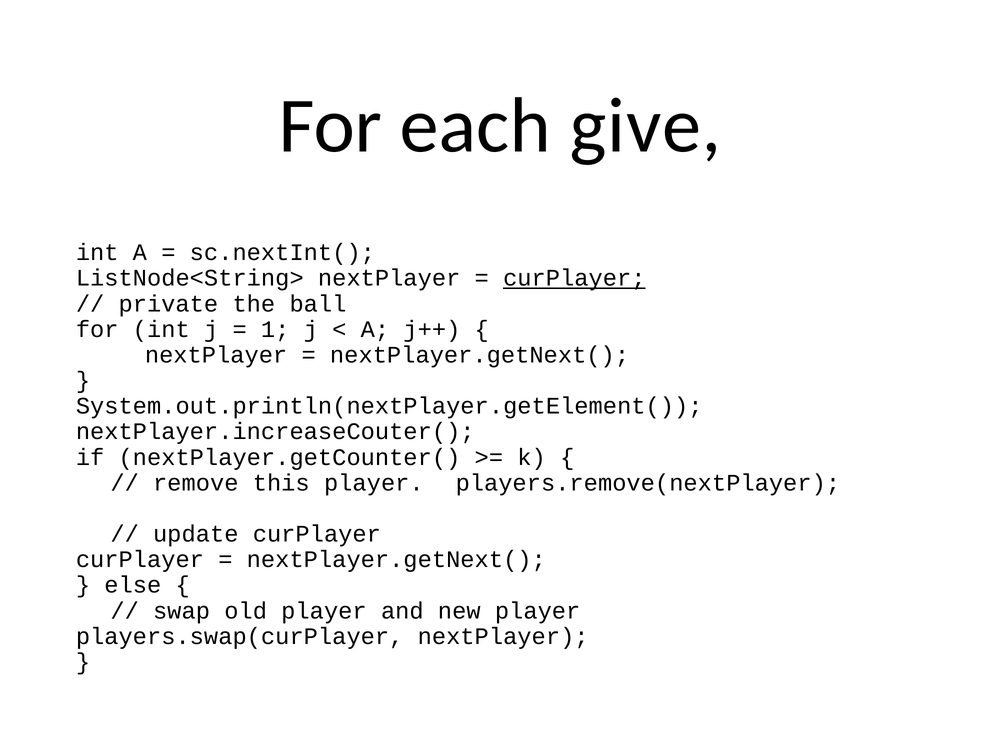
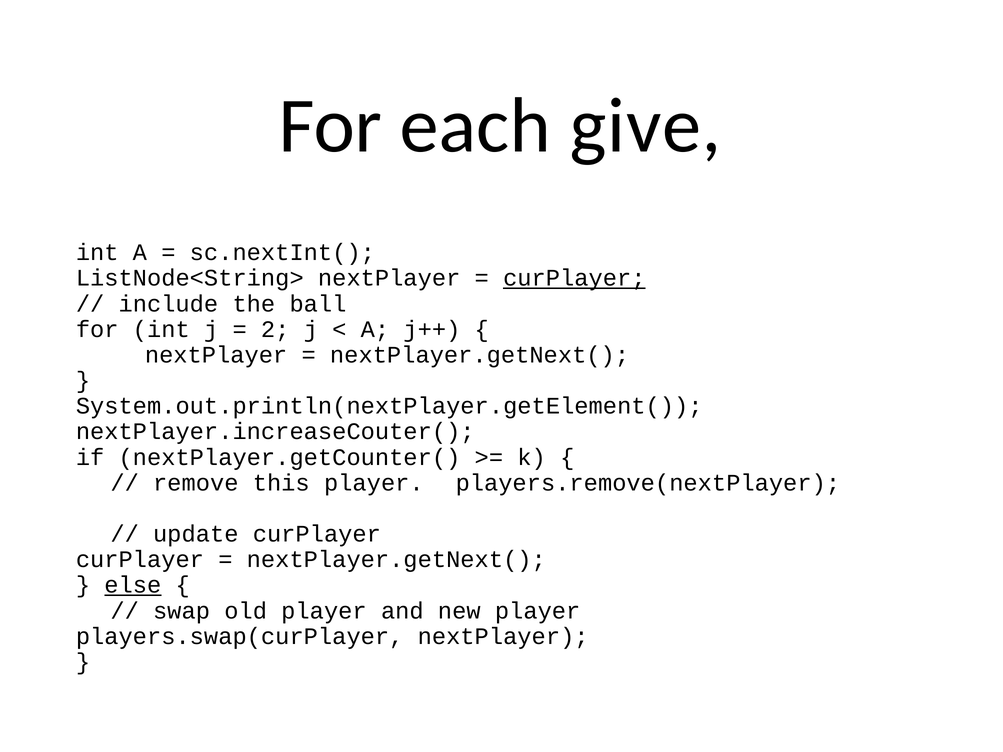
private: private -> include (168, 304)
1: 1 -> 2 (275, 329)
else underline: none -> present (133, 585)
